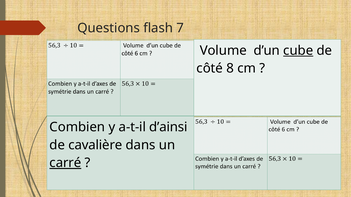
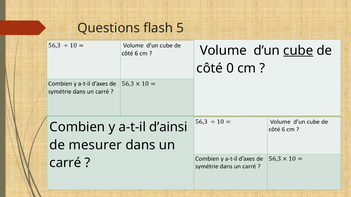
7: 7 -> 5 (180, 28)
8: 8 -> 0 (230, 68)
cavalière: cavalière -> mesurer (95, 145)
carré underline: present -> none (65, 163)
